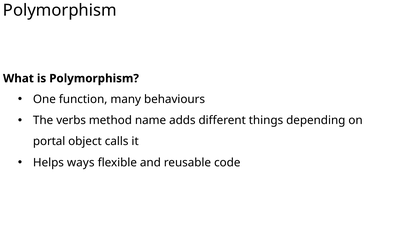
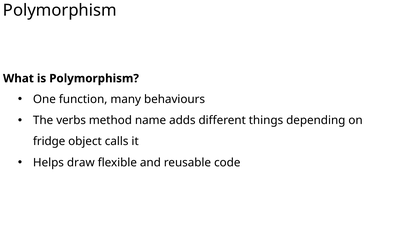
portal: portal -> fridge (49, 141)
ways: ways -> draw (81, 162)
